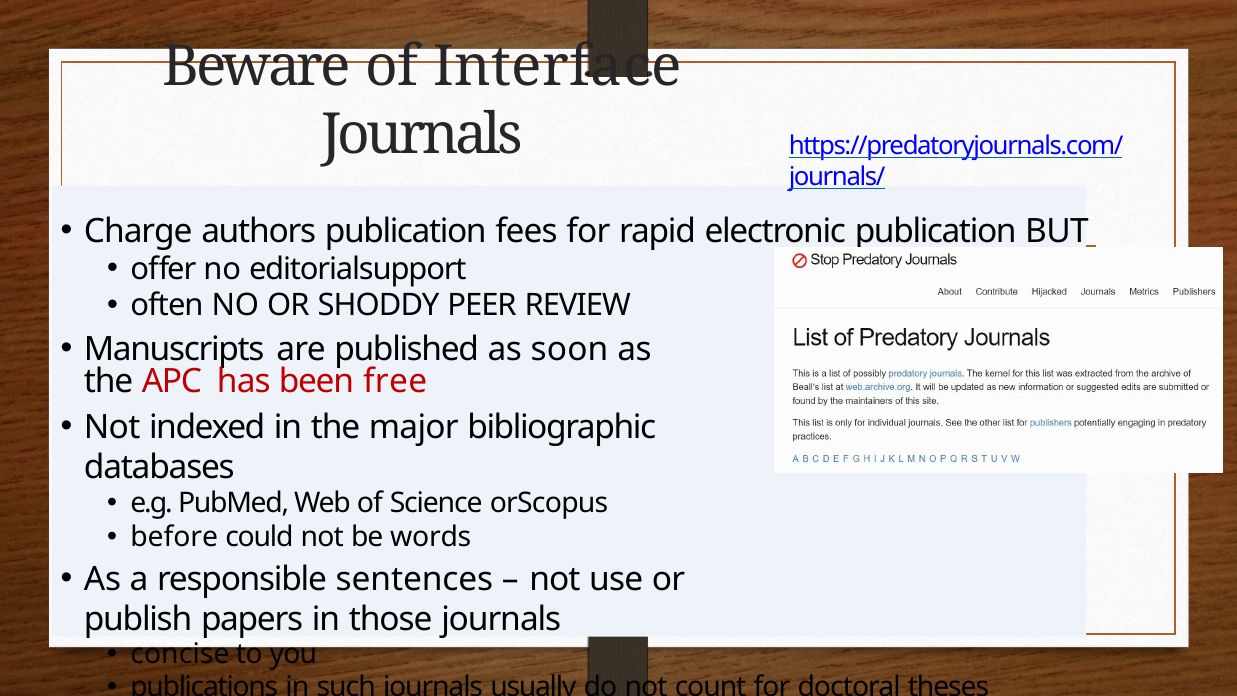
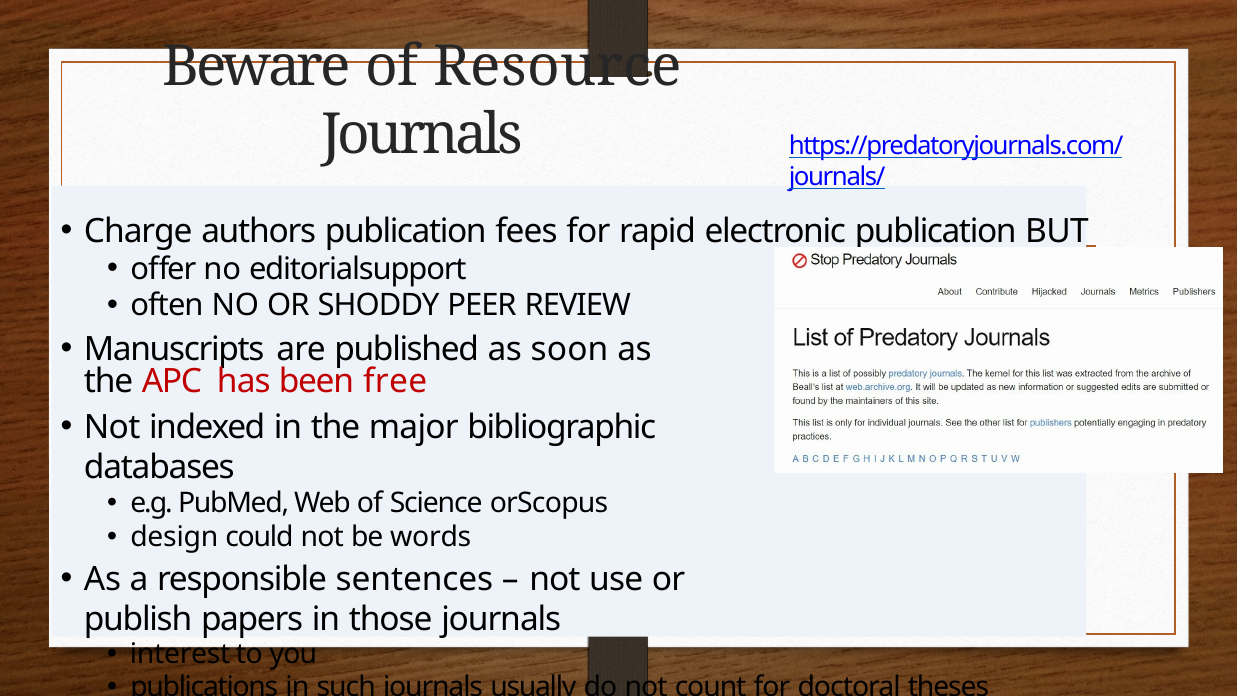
Interface: Interface -> Resource (558, 67)
before: before -> design (174, 537)
concise: concise -> interest (180, 654)
